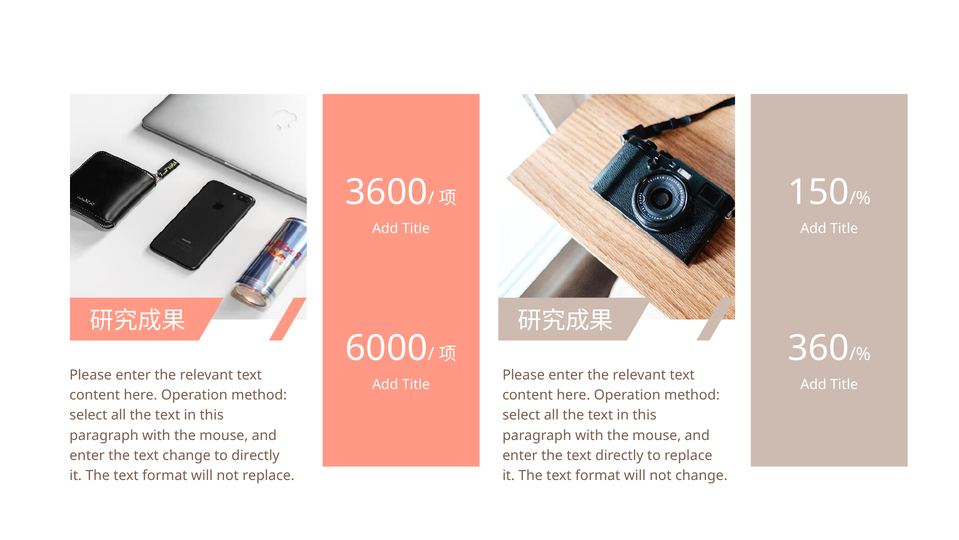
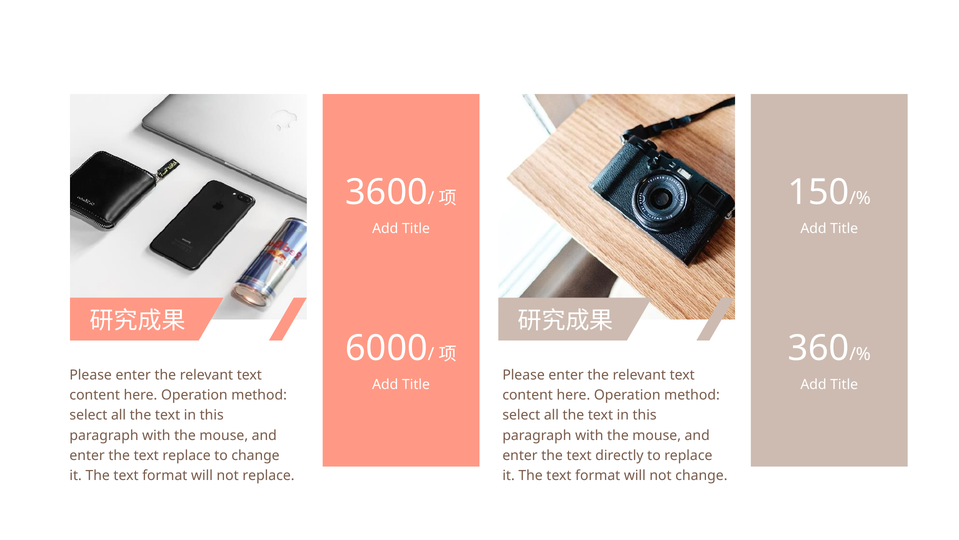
text change: change -> replace (187, 455)
to directly: directly -> change (256, 455)
